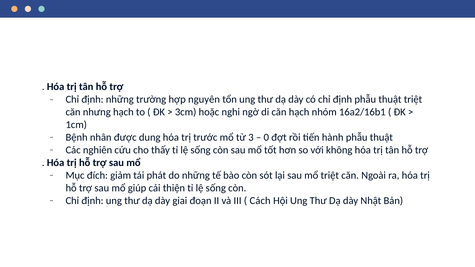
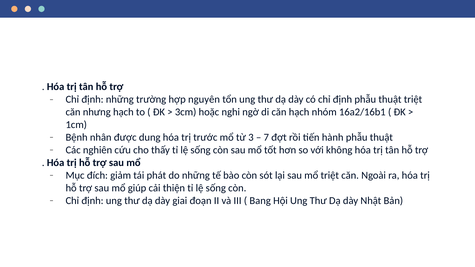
0: 0 -> 7 (266, 137)
Cách: Cách -> Bang (260, 201)
